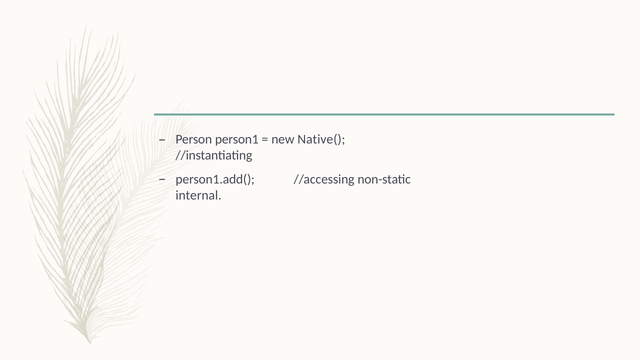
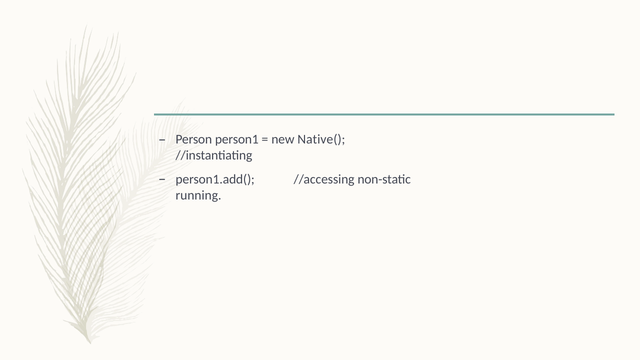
internal: internal -> running (199, 195)
